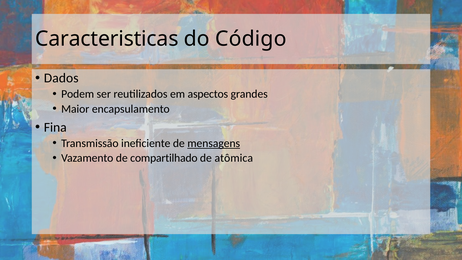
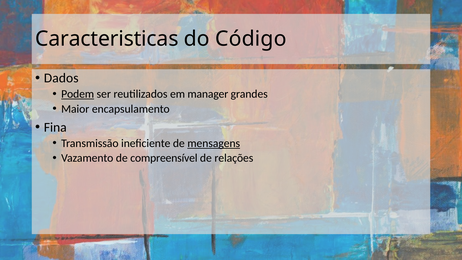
Podem underline: none -> present (78, 94)
aspectos: aspectos -> manager (208, 94)
compartilhado: compartilhado -> compreensível (164, 158)
atômica: atômica -> relações (234, 158)
